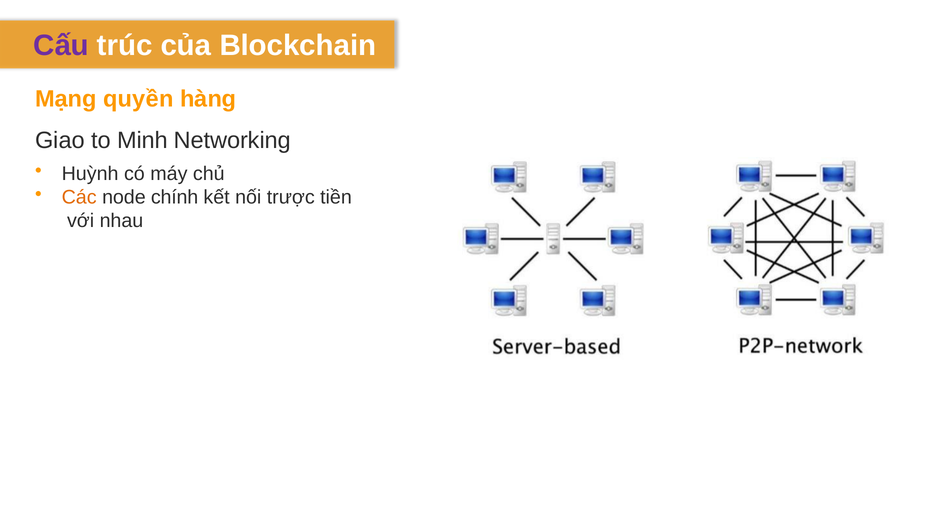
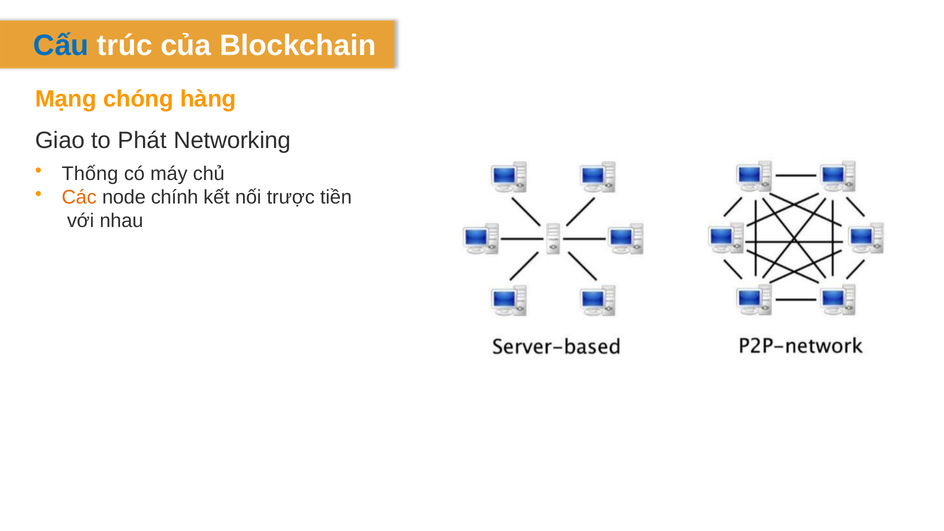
Cấu colour: purple -> blue (61, 46)
quyền: quyền -> chóng (138, 99)
Minh: Minh -> Phát (142, 141)
Huỳnh: Huỳnh -> Thống (90, 174)
